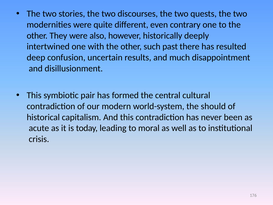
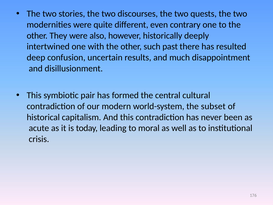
should: should -> subset (213, 106)
